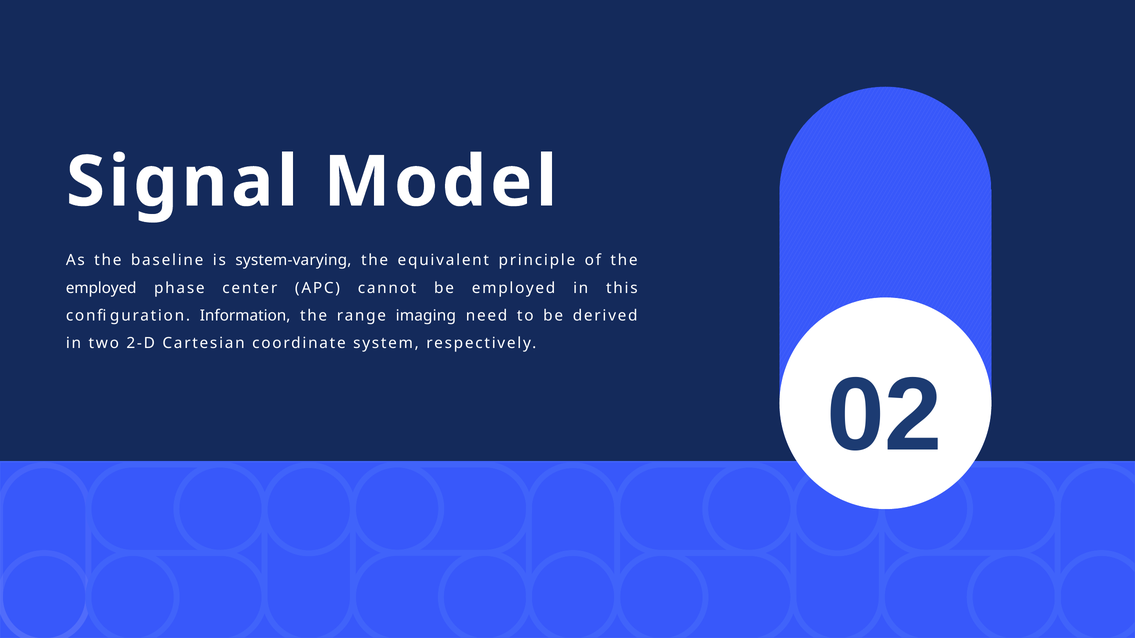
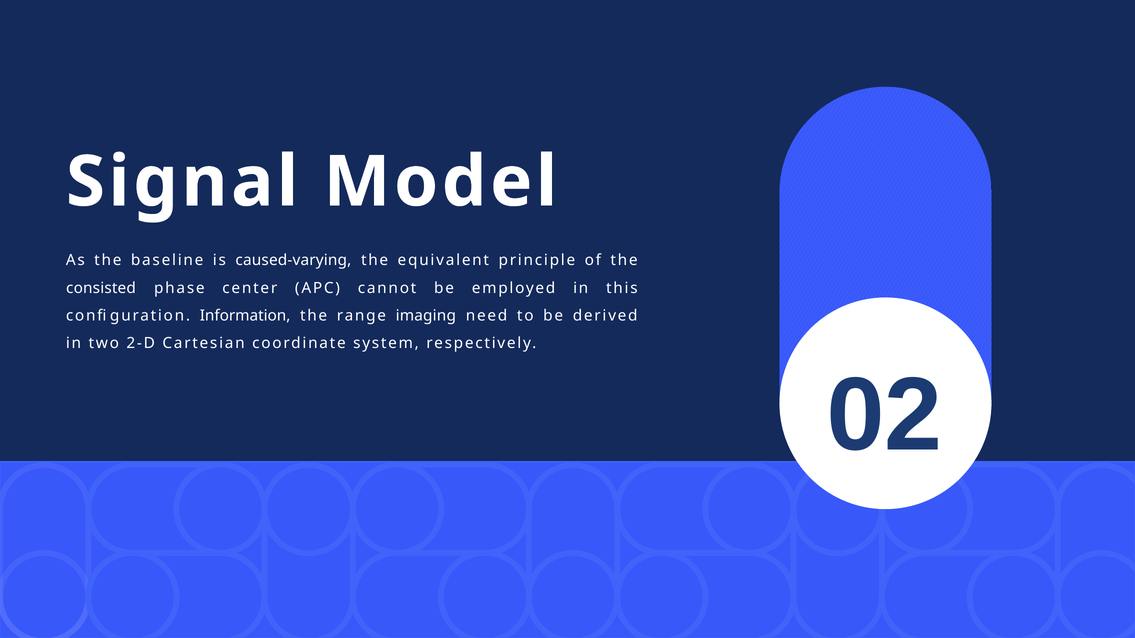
system-varying: system-varying -> caused-varying (293, 261)
employed: employed -> consisted (101, 288)
